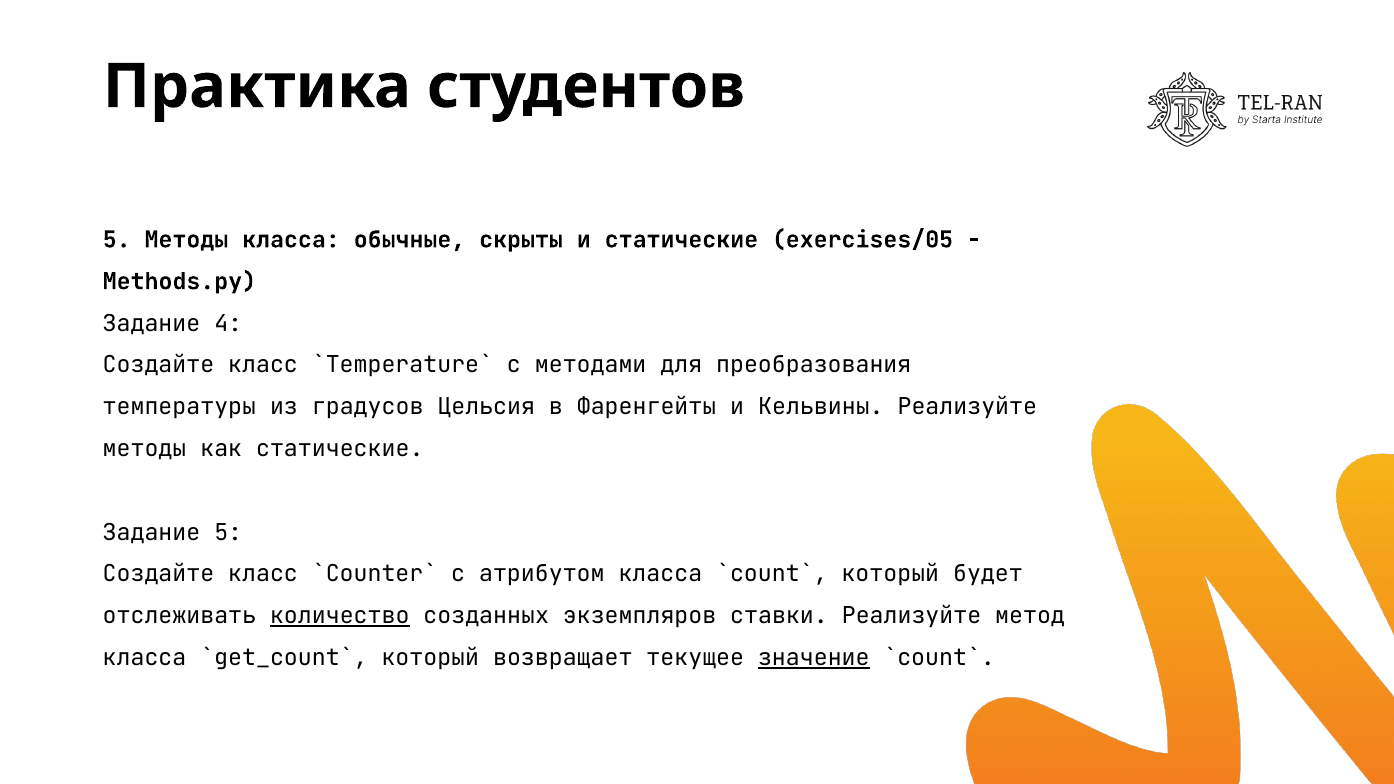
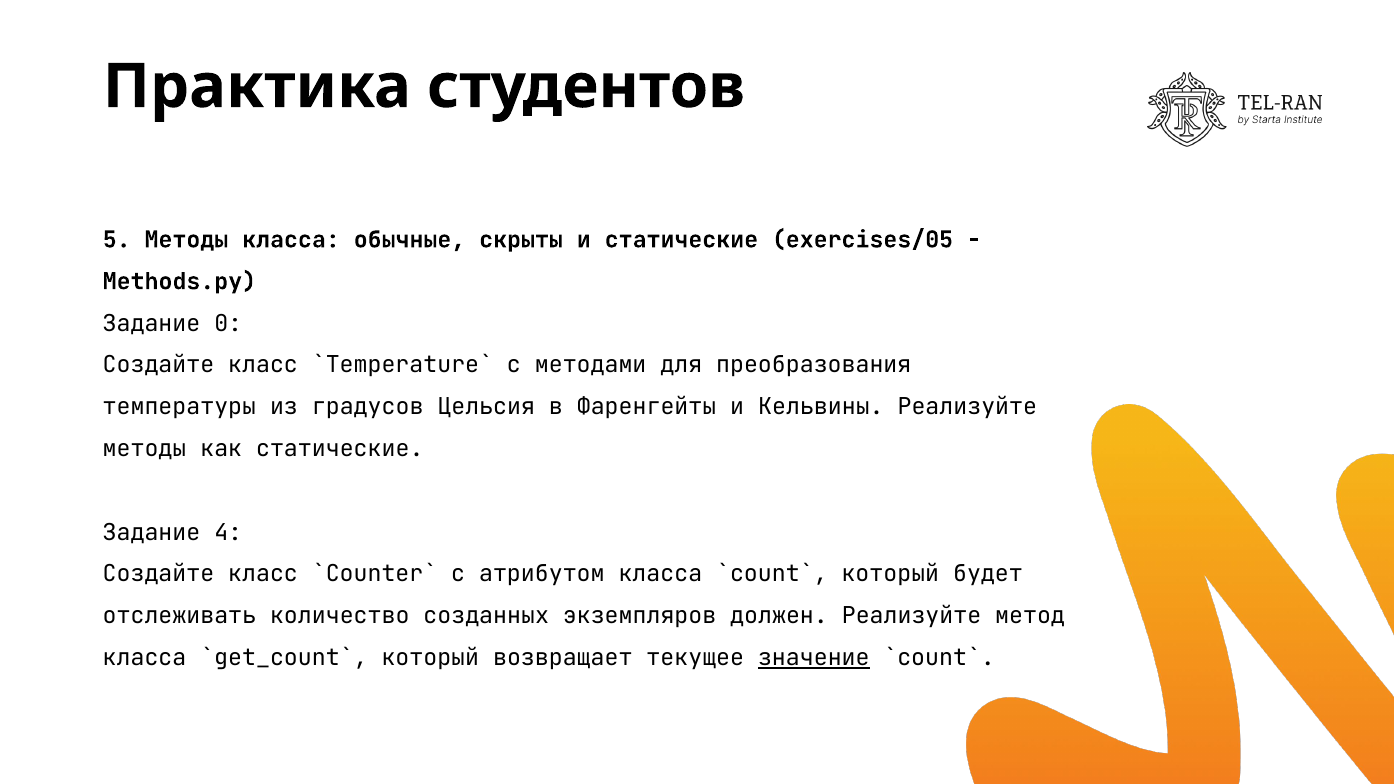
4: 4 -> 0 (228, 323)
Задание 5: 5 -> 4 (228, 533)
количество underline: present -> none (340, 616)
ставки: ставки -> должен (779, 616)
